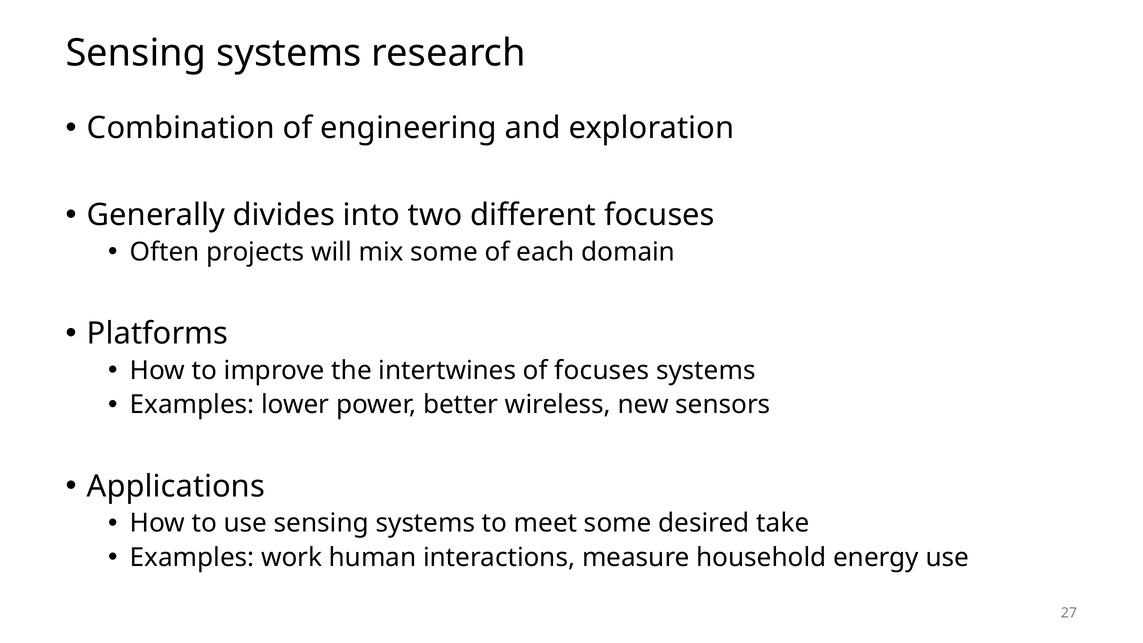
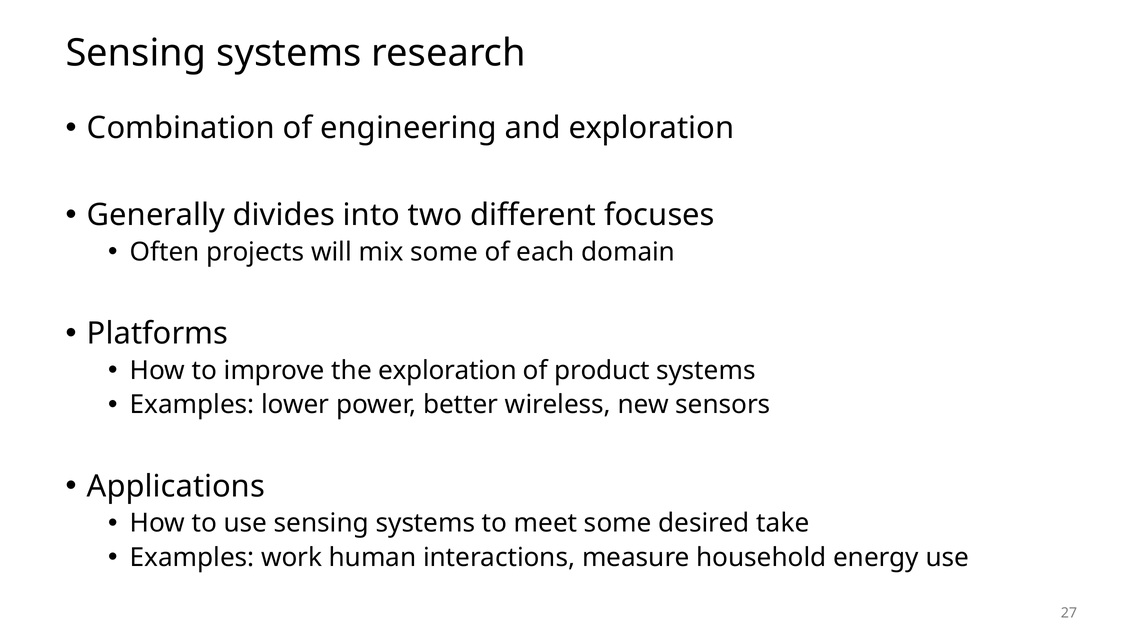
the intertwines: intertwines -> exploration (447, 370)
of focuses: focuses -> product (602, 370)
